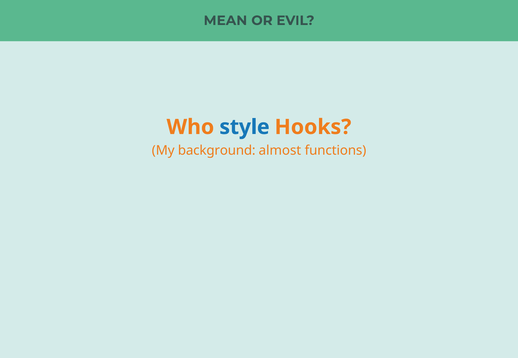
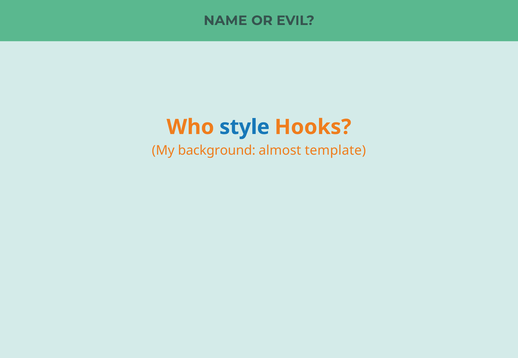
MEAN: MEAN -> NAME (225, 21)
functions: functions -> template (335, 151)
